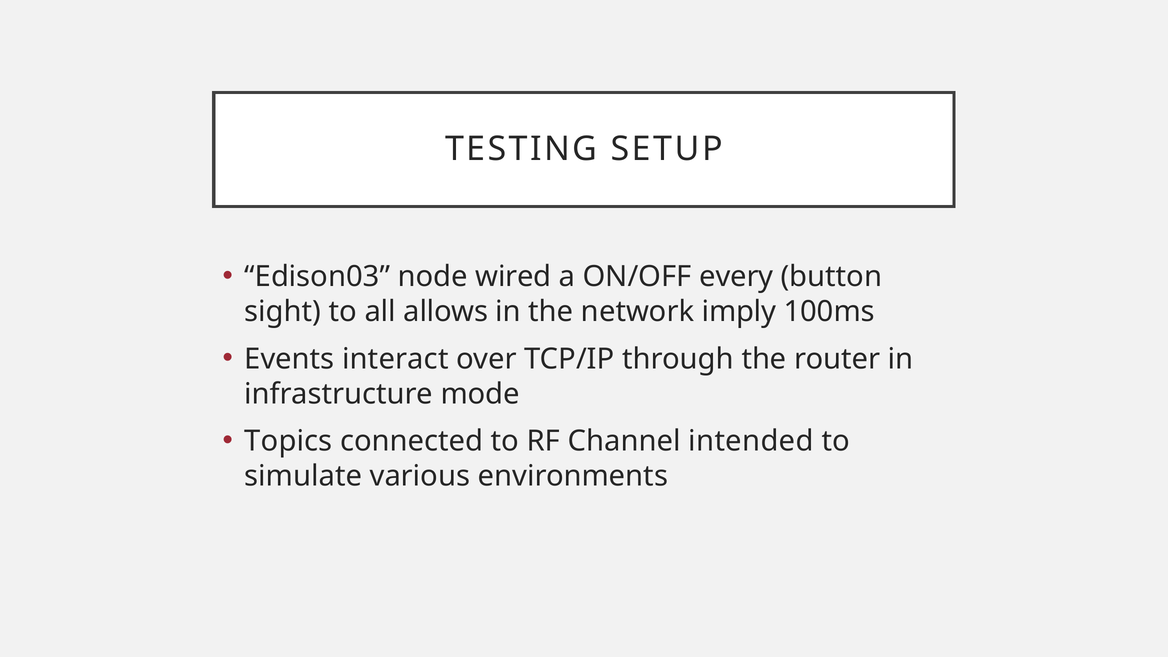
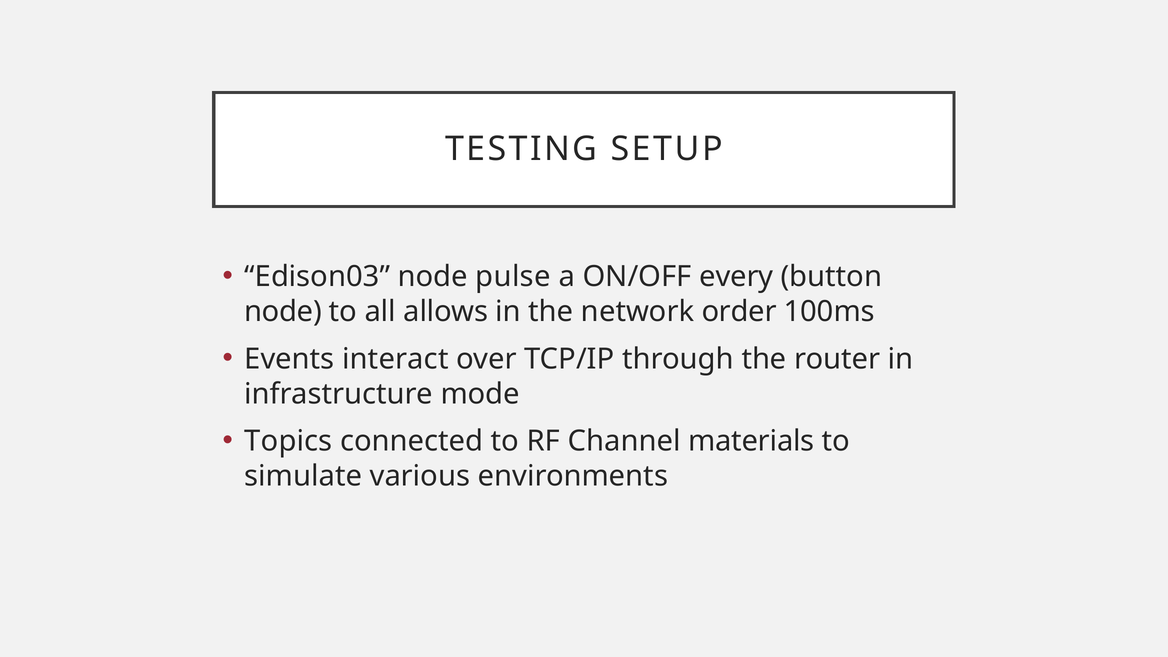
wired: wired -> pulse (513, 277)
sight: sight -> node (283, 312)
imply: imply -> order (739, 312)
intended: intended -> materials (751, 441)
